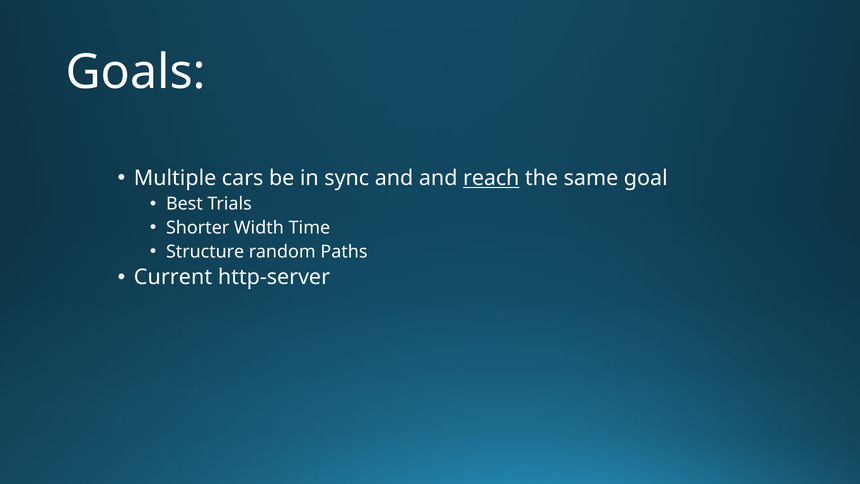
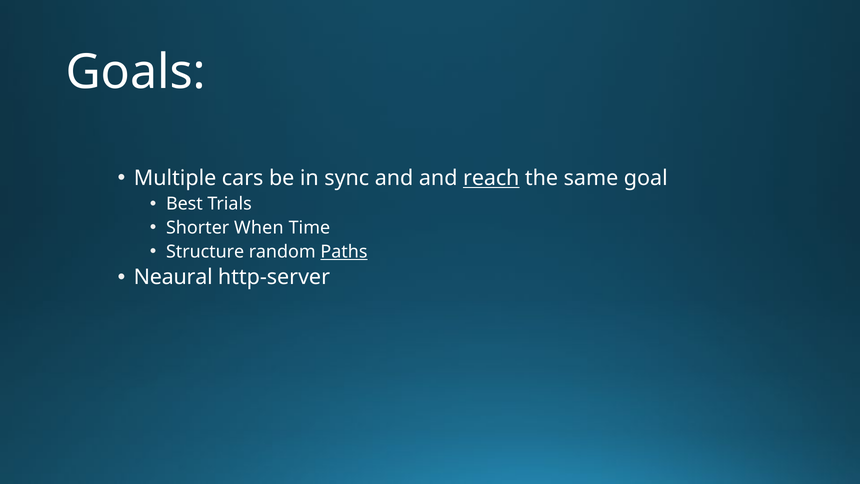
Width: Width -> When (259, 228)
Paths underline: none -> present (344, 251)
Current: Current -> Neaural (173, 277)
